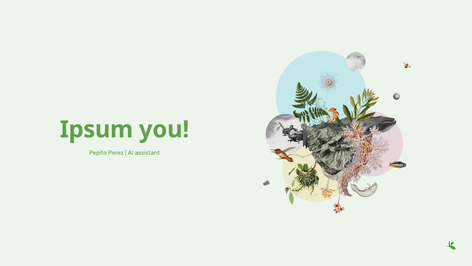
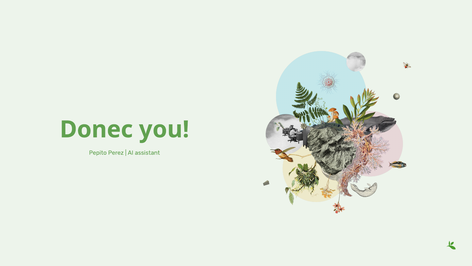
Ipsum: Ipsum -> Donec (96, 129)
